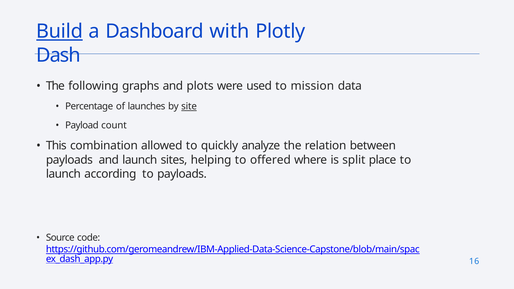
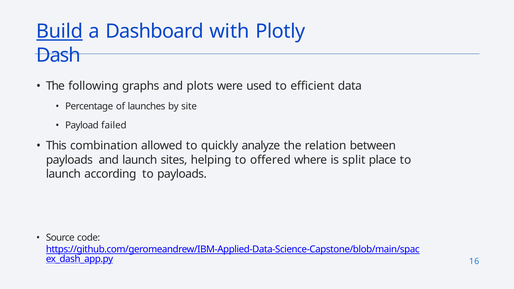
mission: mission -> efficient (312, 86)
site underline: present -> none (189, 106)
count: count -> failed (114, 126)
